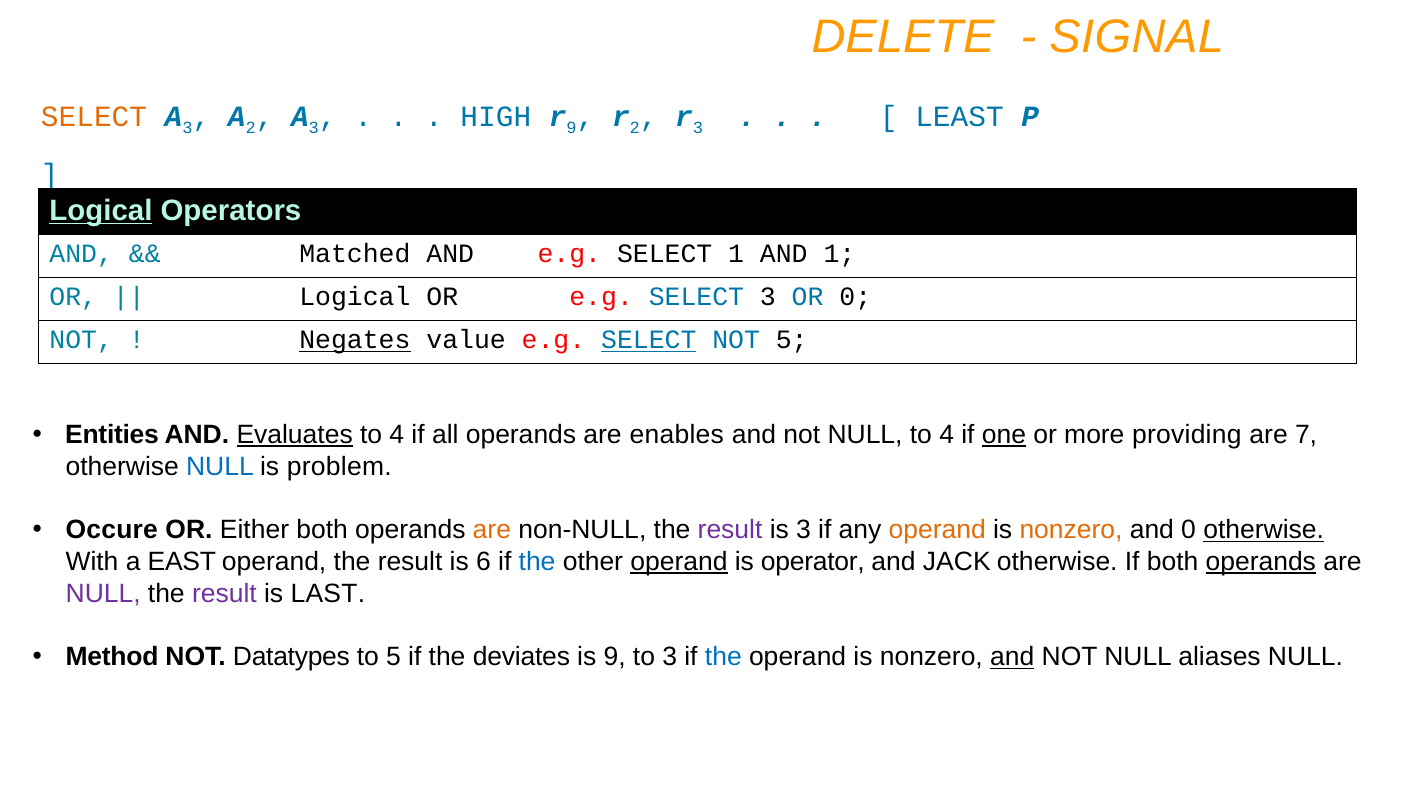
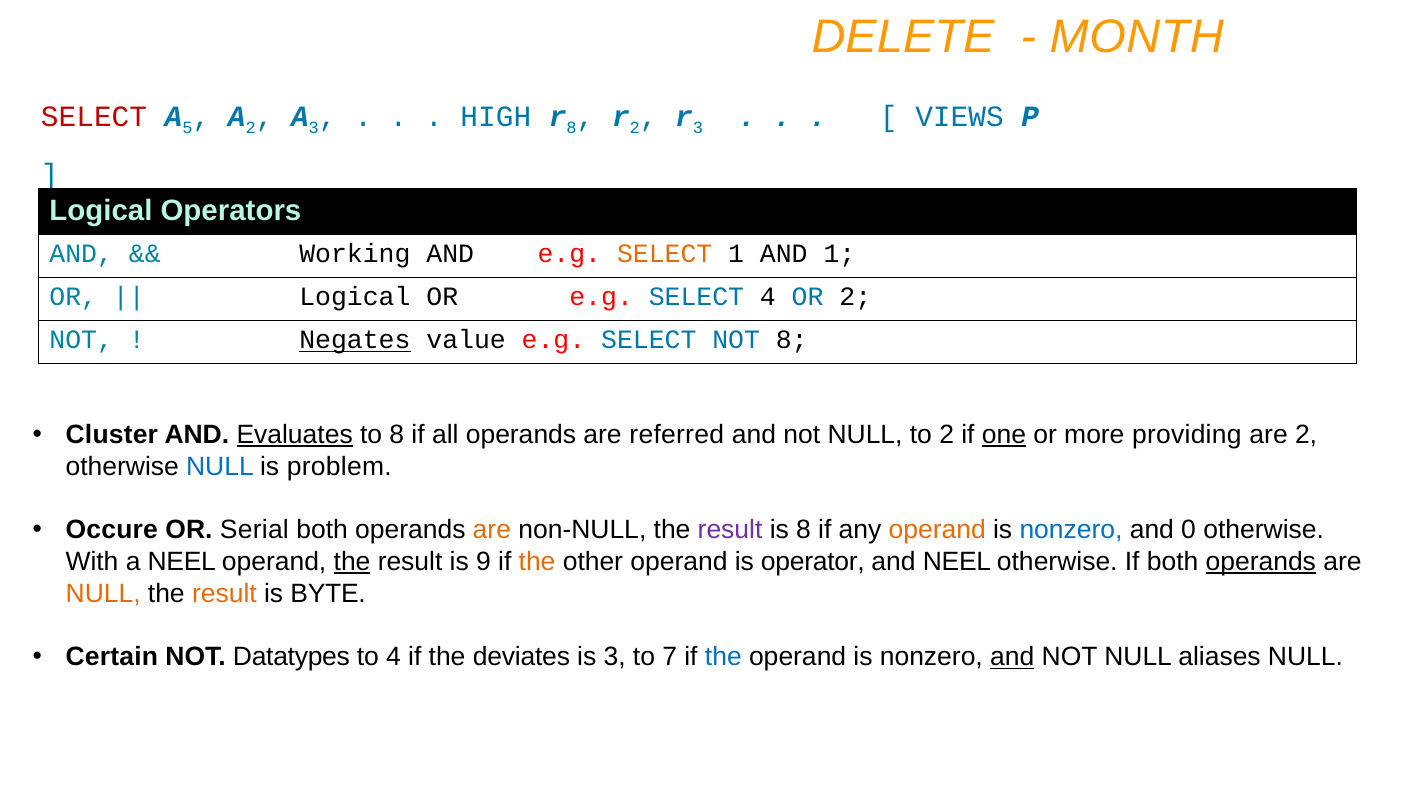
SIGNAL: SIGNAL -> MONTH (1137, 37)
SELECT colour: orange -> red (94, 117)
3: 3 -> 5 (187, 128)
9: 9 -> 8 (572, 128)
LEAST: LEAST -> VIEWS (960, 117)
Logical underline: present -> none (101, 211)
Matched: Matched -> Working (355, 254)
SELECT colour: black -> orange (665, 254)
SELECT 3: 3 -> 4 (768, 297)
OR 0: 0 -> 2 (855, 297)
SELECT underline: present -> none (649, 340)
NOT 5: 5 -> 8 (792, 340)
Entities: Entities -> Cluster (112, 435)
4: 4 -> 8 (397, 435)
enables: enables -> referred (677, 435)
NULL to 4: 4 -> 2 (947, 435)
are 7: 7 -> 2 (1306, 435)
Either: Either -> Serial (254, 530)
is 3: 3 -> 8 (804, 530)
nonzero colour: orange -> blue (1071, 530)
otherwise underline: present -> none (1264, 530)
a EAST: EAST -> NEEL (182, 562)
the underline: none -> present (352, 562)
6: 6 -> 9 (483, 562)
the colour: blue -> orange (537, 562)
operand underline: present -> none (679, 562)
and JACK: JACK -> NEEL (957, 562)
NULL colour: purple -> orange (103, 594)
result colour: purple -> orange (224, 594)
LAST: LAST -> BYTE (328, 594)
Method: Method -> Certain (112, 657)
to 5: 5 -> 4 (393, 657)
is 9: 9 -> 3 (615, 657)
to 3: 3 -> 7 (670, 657)
